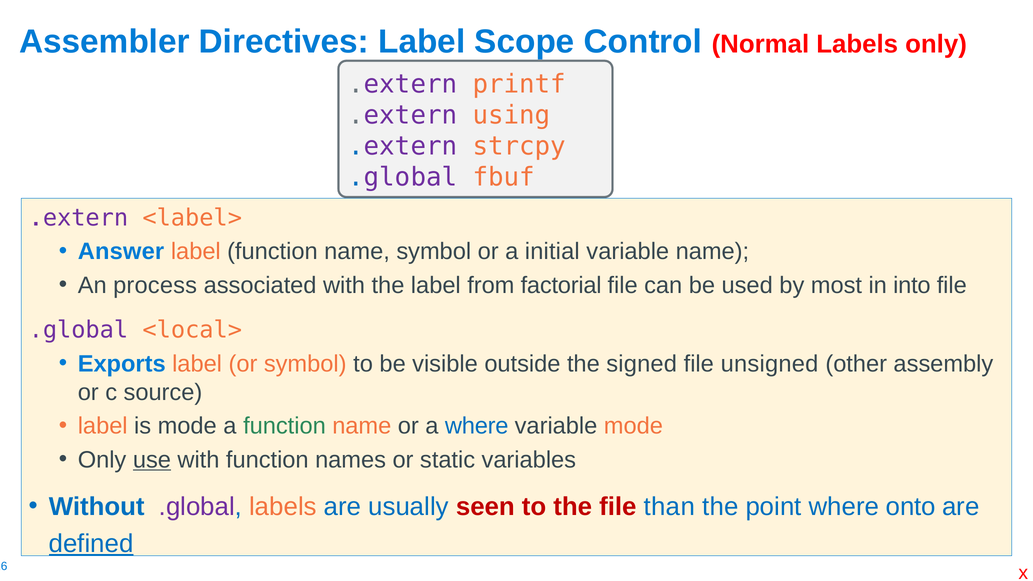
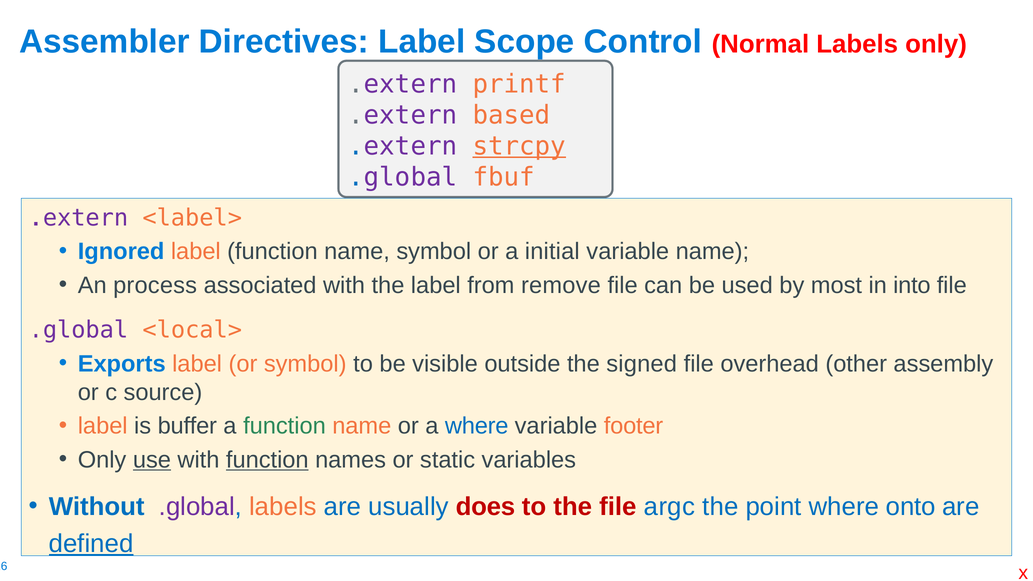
using: using -> based (512, 115)
strcpy underline: none -> present (519, 146)
Answer: Answer -> Ignored (121, 252)
factorial: factorial -> remove (561, 285)
unsigned: unsigned -> overhead (770, 364)
is mode: mode -> buffer (187, 426)
variable mode: mode -> footer (634, 426)
function underline: none -> present (267, 460)
seen: seen -> does (485, 507)
than: than -> argc (669, 507)
